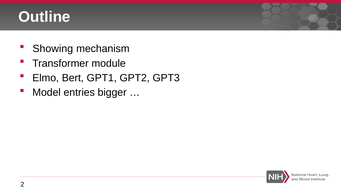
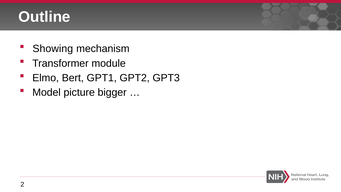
entries: entries -> picture (79, 92)
